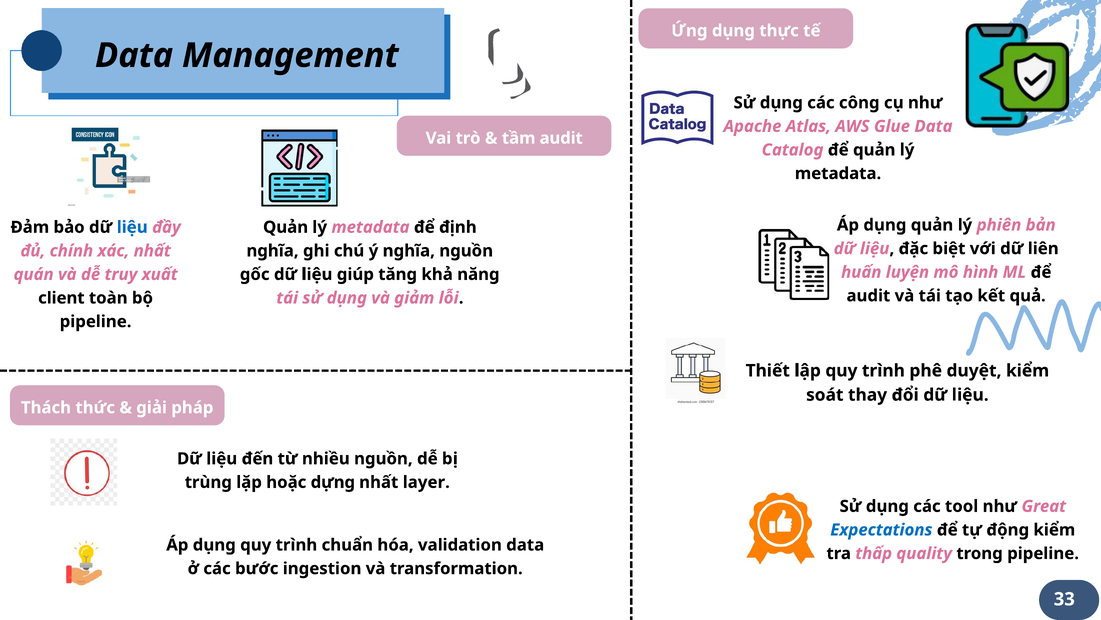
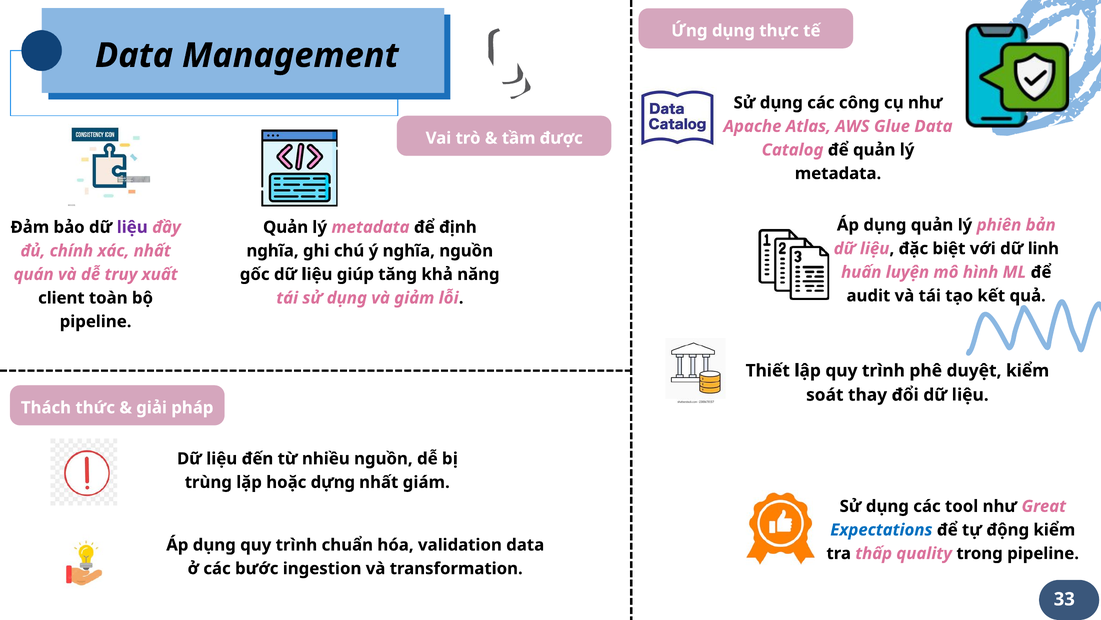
tầm audit: audit -> được (561, 138)
liệu colour: blue -> purple (132, 227)
liên: liên -> linh (1043, 248)
layer: layer -> giám (426, 482)
